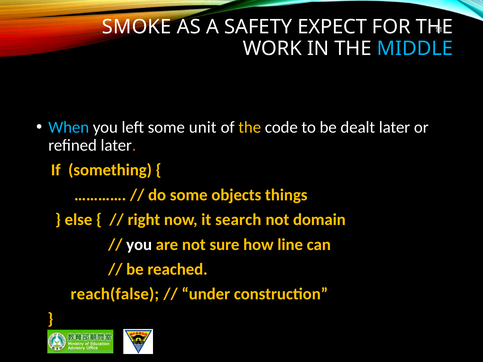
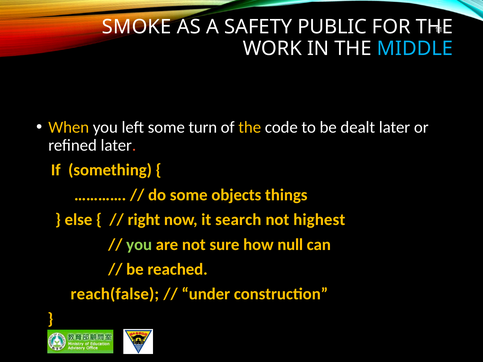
EXPECT: EXPECT -> PUBLIC (332, 27)
When colour: light blue -> yellow (69, 127)
unit: unit -> turn (203, 127)
domain: domain -> highest (319, 220)
you colour: white -> light green (139, 245)
line: line -> null (290, 245)
